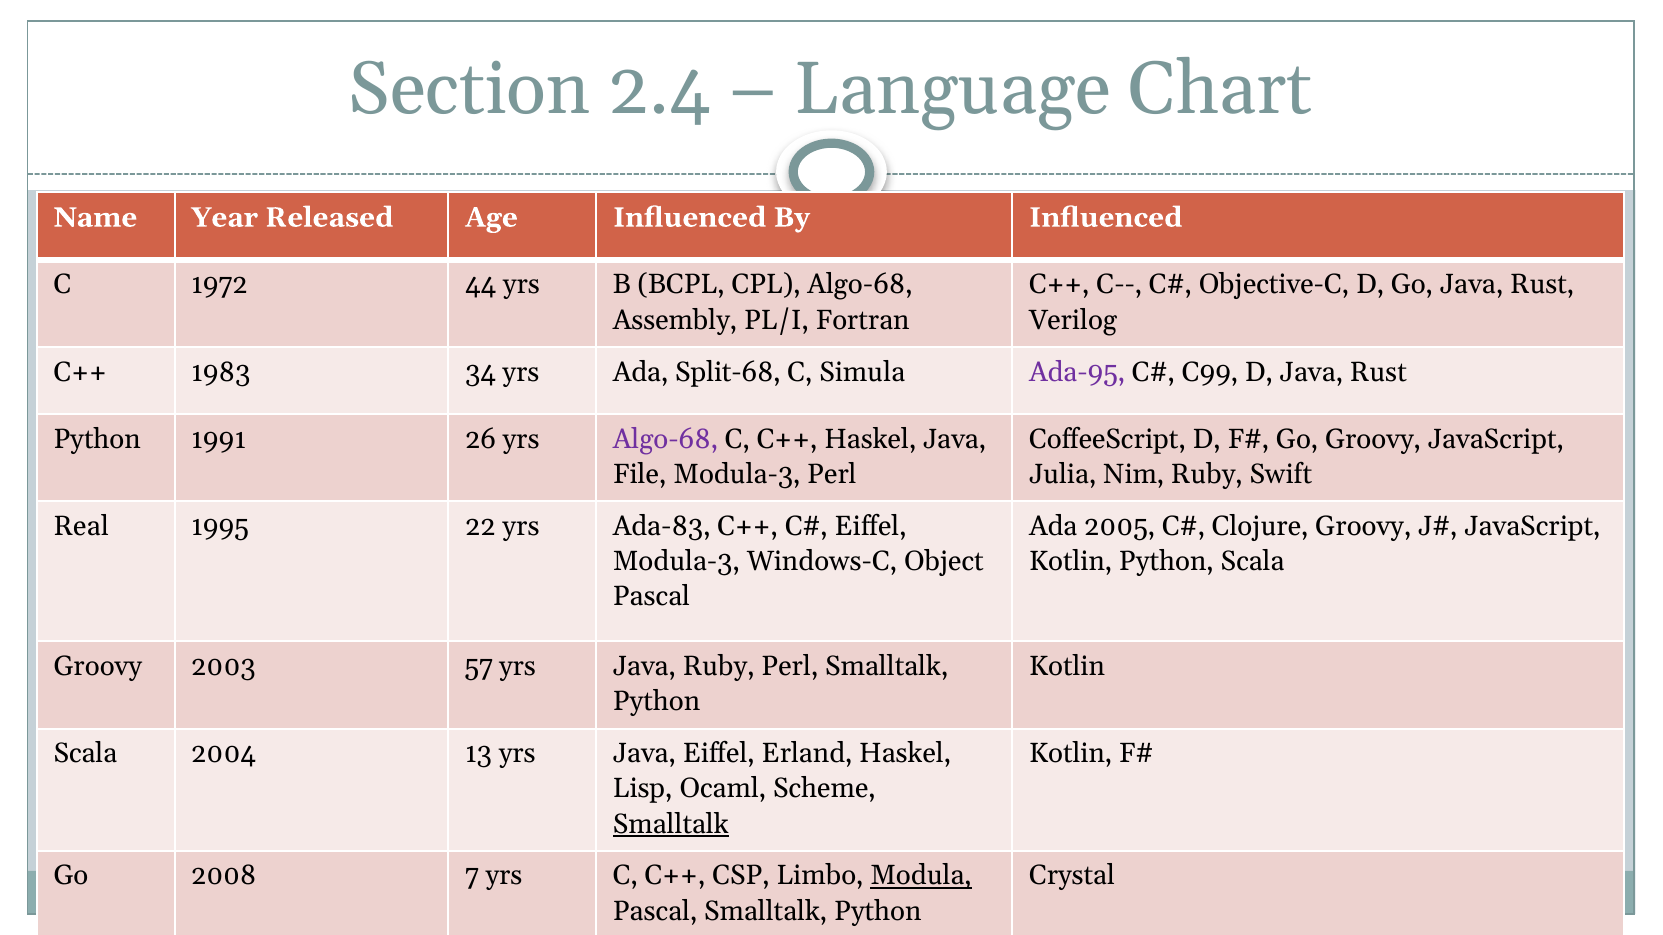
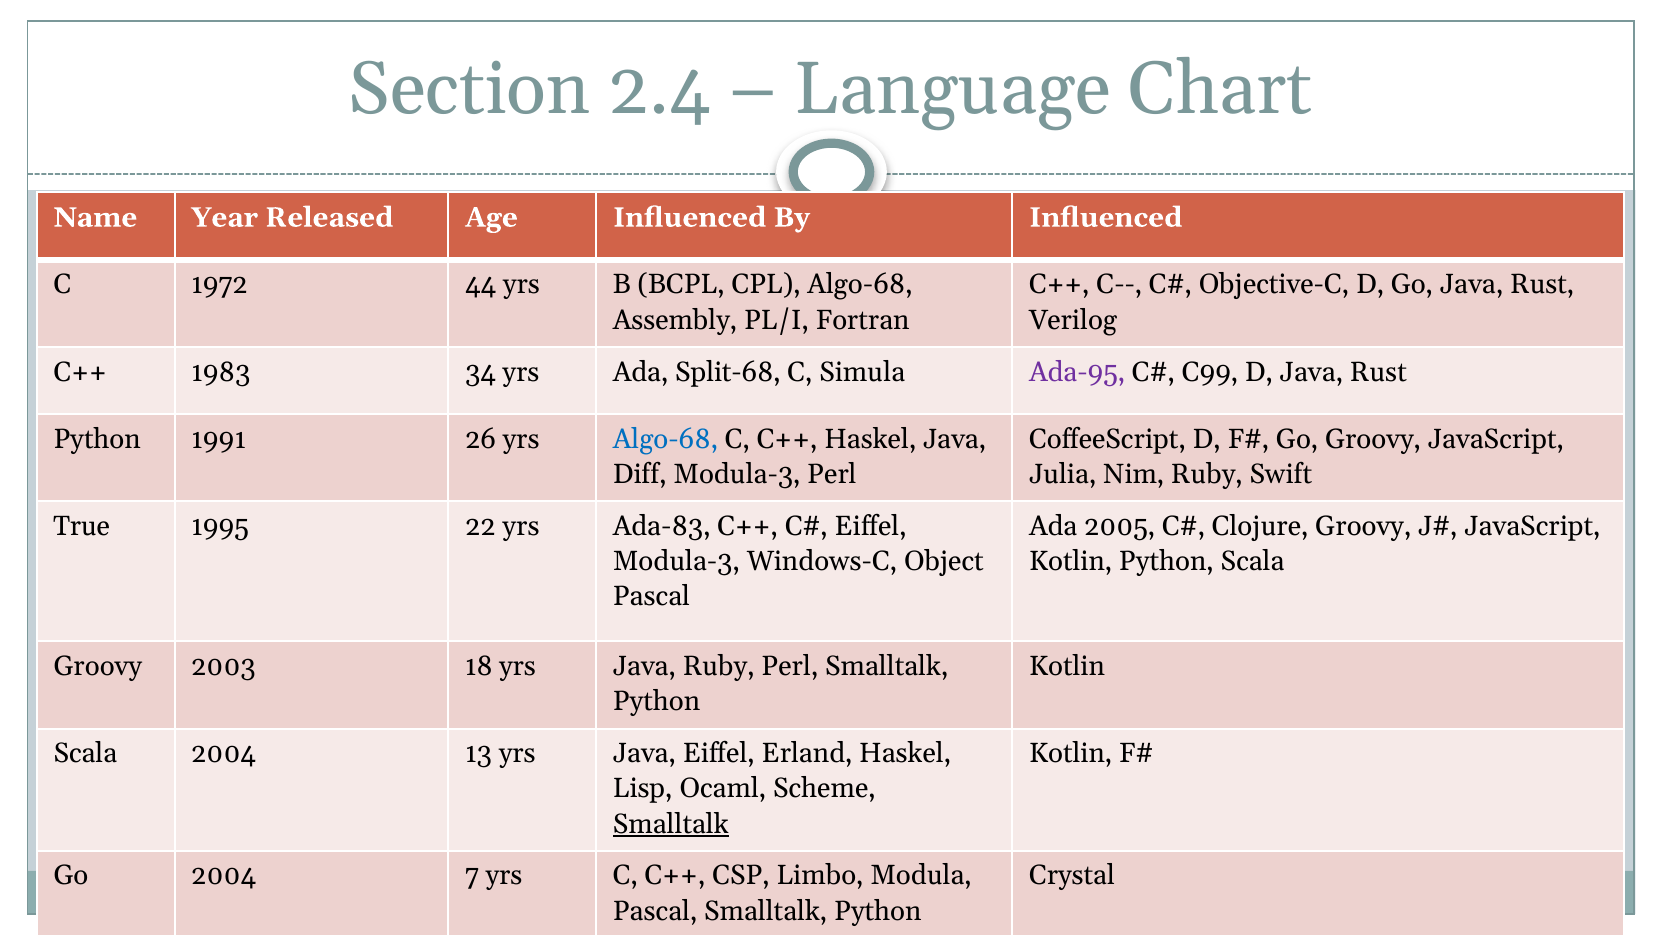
Algo-68 colour: purple -> blue (666, 440)
File: File -> Diff (640, 475)
Real: Real -> True (82, 527)
57: 57 -> 18 (479, 667)
Go 2008: 2008 -> 2004 (224, 876)
Modula underline: present -> none (921, 876)
